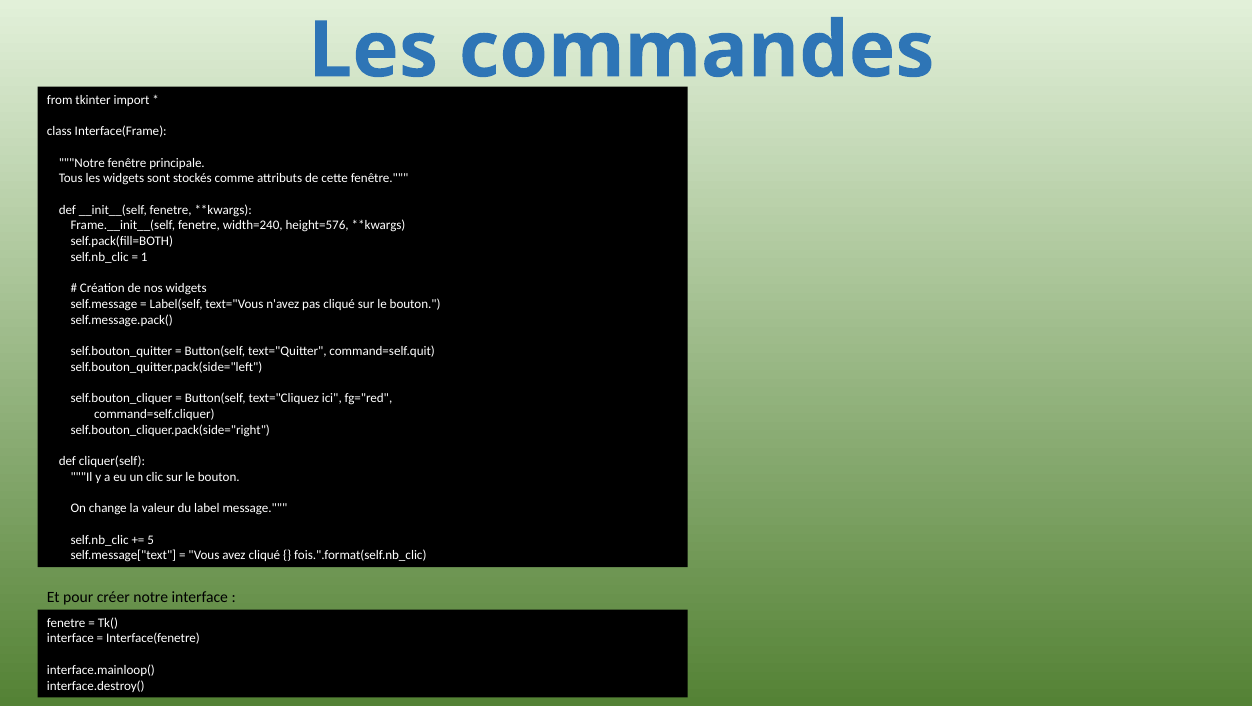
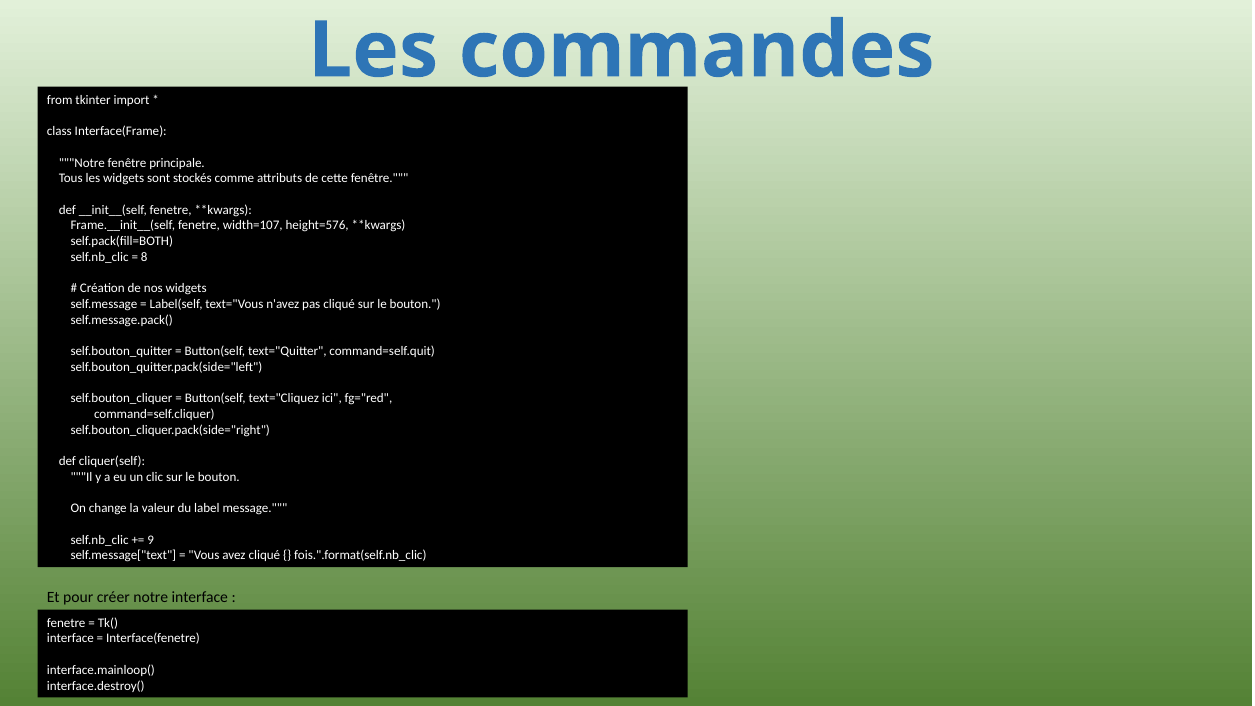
width=240: width=240 -> width=107 (253, 226)
1: 1 -> 8 (144, 257)
5: 5 -> 9 (151, 540)
